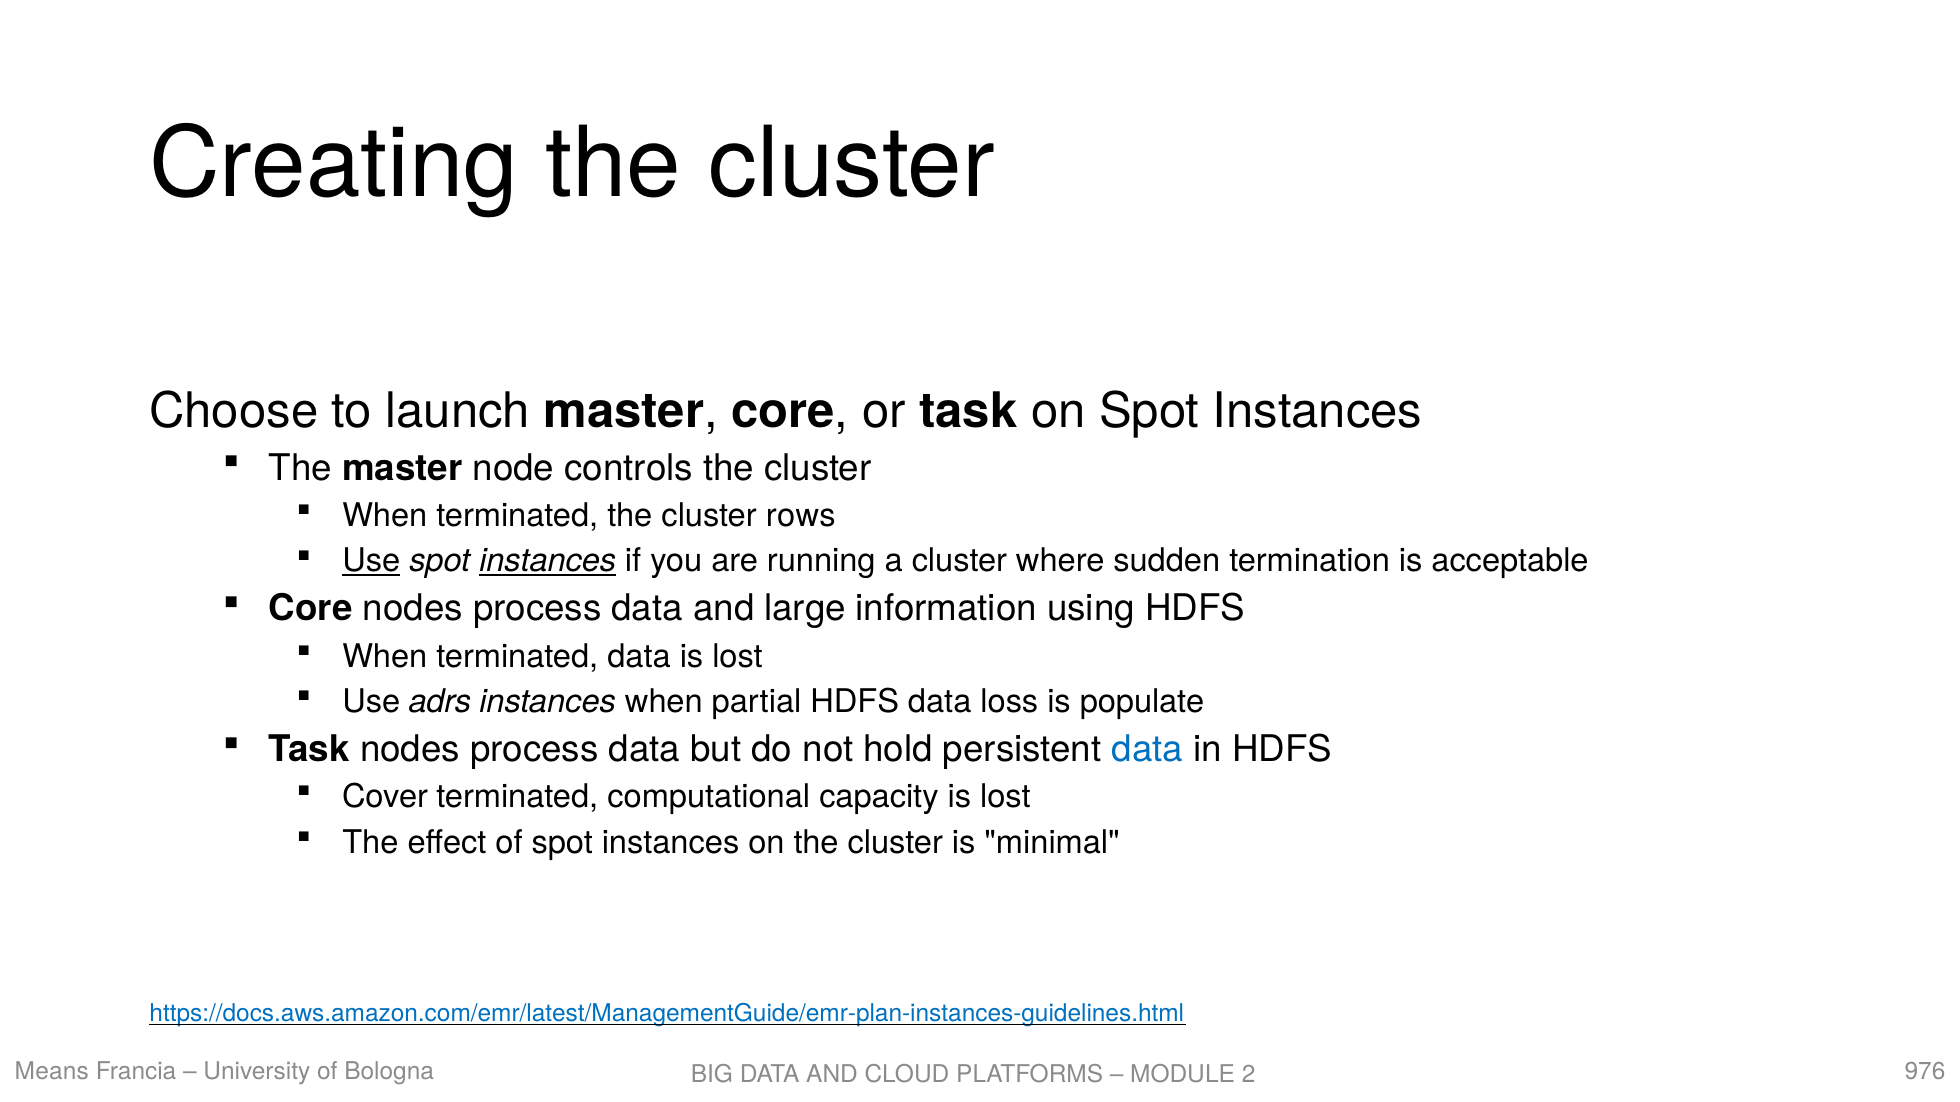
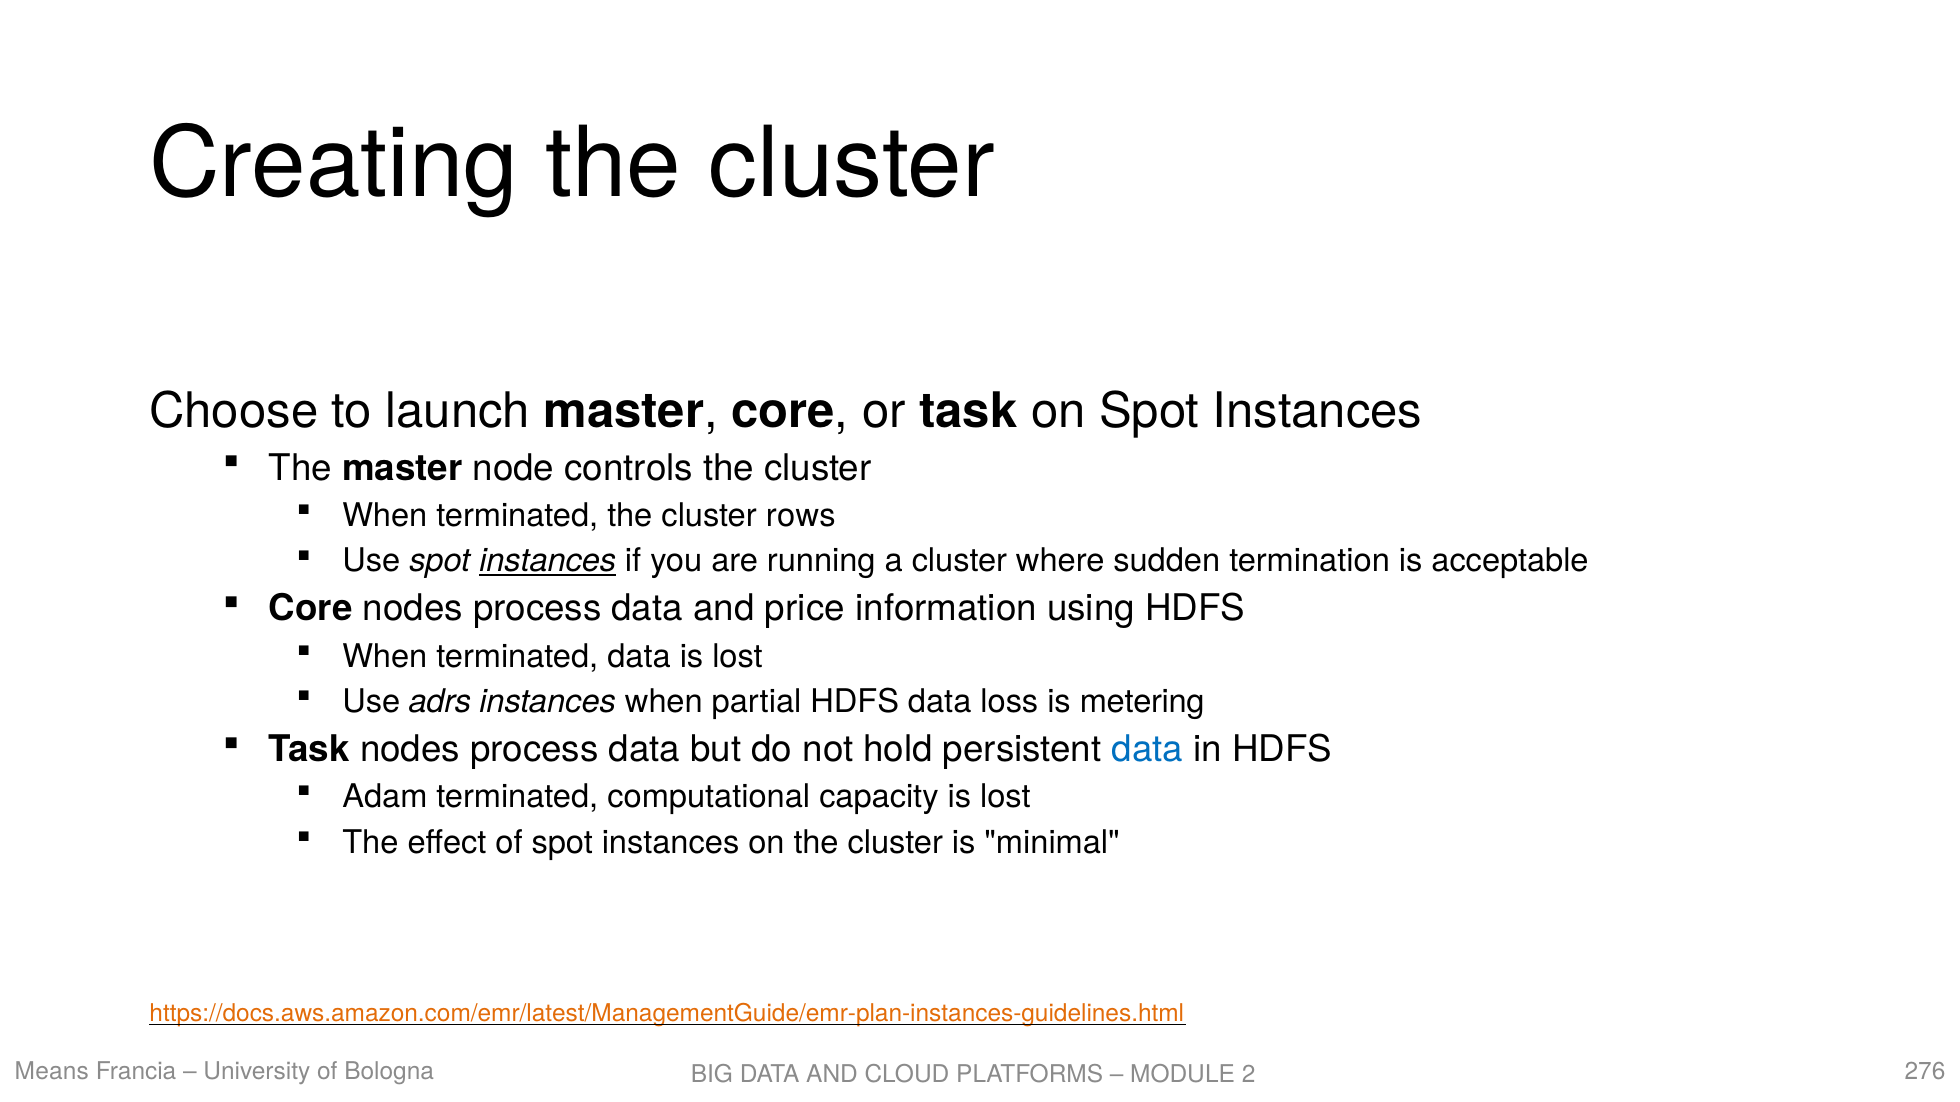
Use underline: present -> none (371, 561)
large: large -> price (805, 609)
populate: populate -> metering (1142, 702)
Cover: Cover -> Adam (385, 797)
https://docs.aws.amazon.com/emr/latest/ManagementGuide/emr-plan-instances-guidelines.html colour: blue -> orange (667, 1014)
976: 976 -> 276 (1925, 1072)
